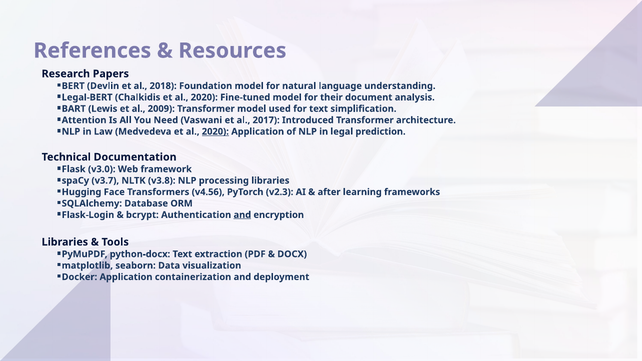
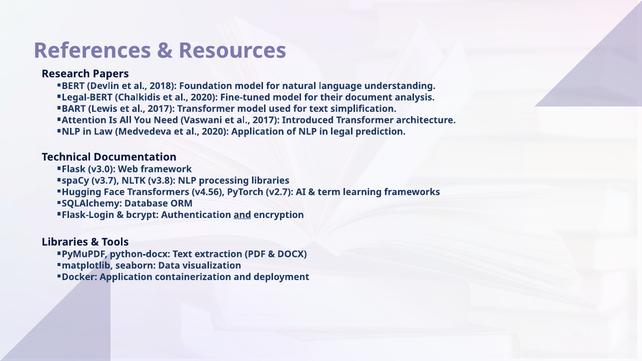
Lewis et al 2009: 2009 -> 2017 (161, 109)
2020 underline: present -> none (215, 132)
v2.3: v2.3 -> v2.7 (280, 192)
after: after -> term (329, 192)
